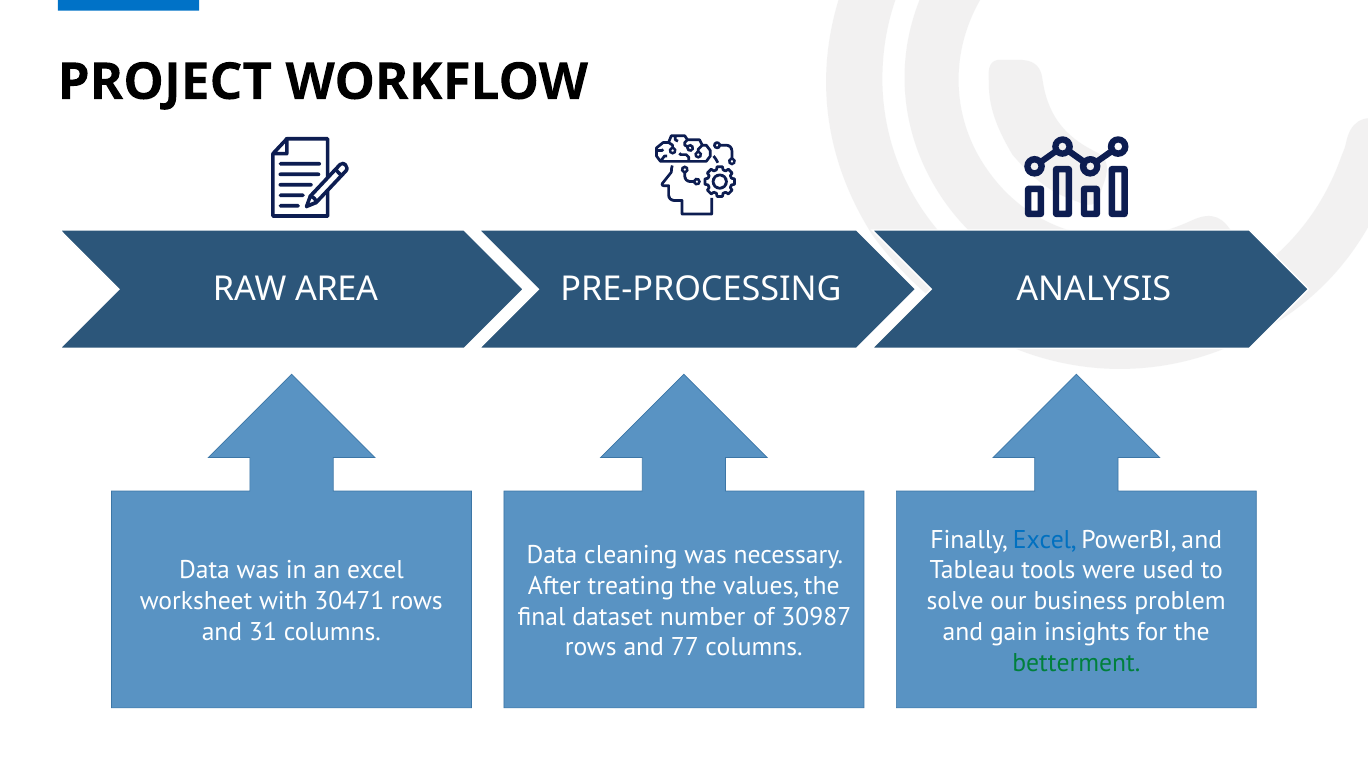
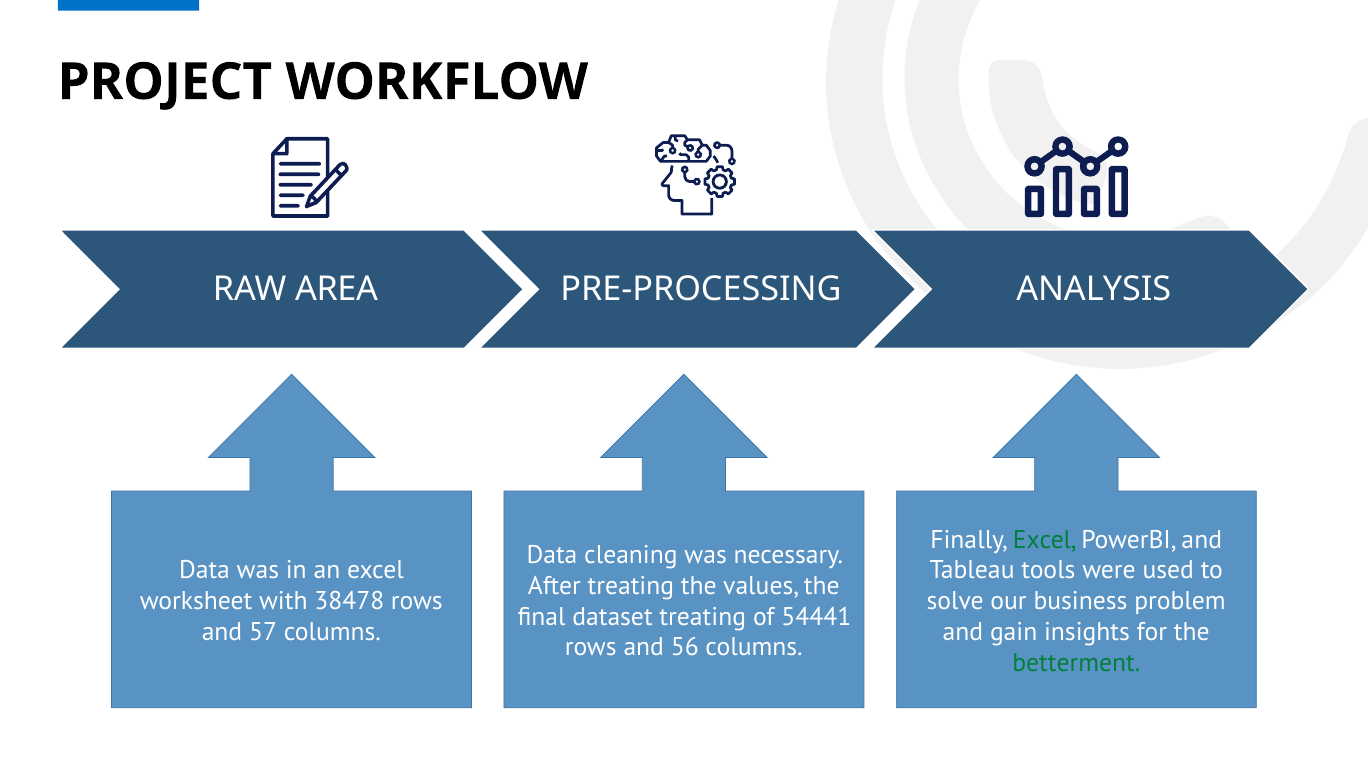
Excel colour: blue -> green (1045, 539)
30471: 30471 -> 38478 (349, 601)
dataset number: number -> treating (703, 616)
30987: 30987 -> 54441 (816, 616)
31: 31 -> 57 (263, 632)
77: 77 -> 56 (685, 647)
